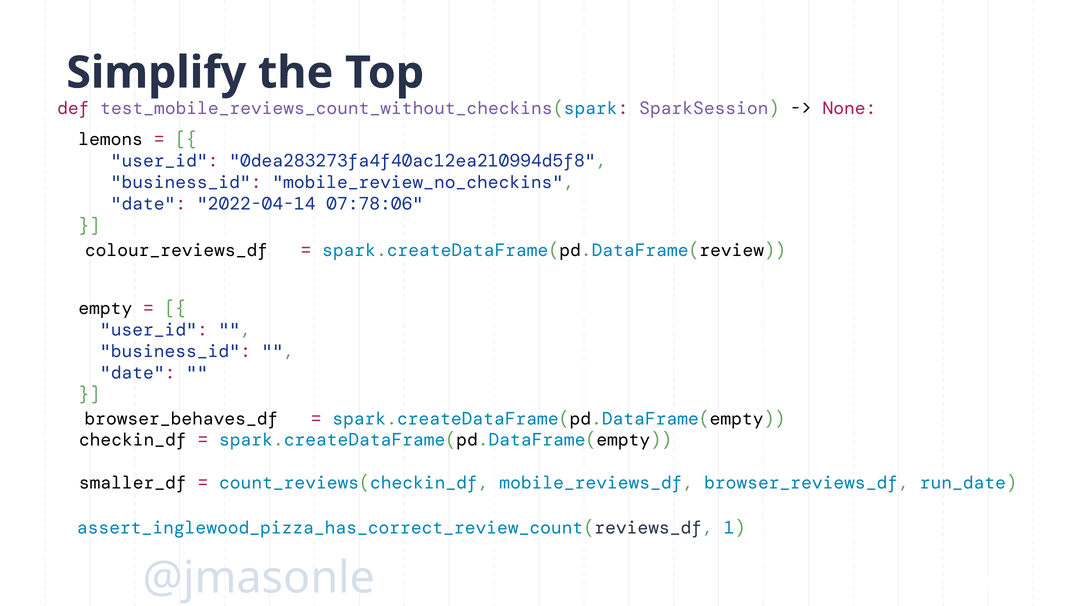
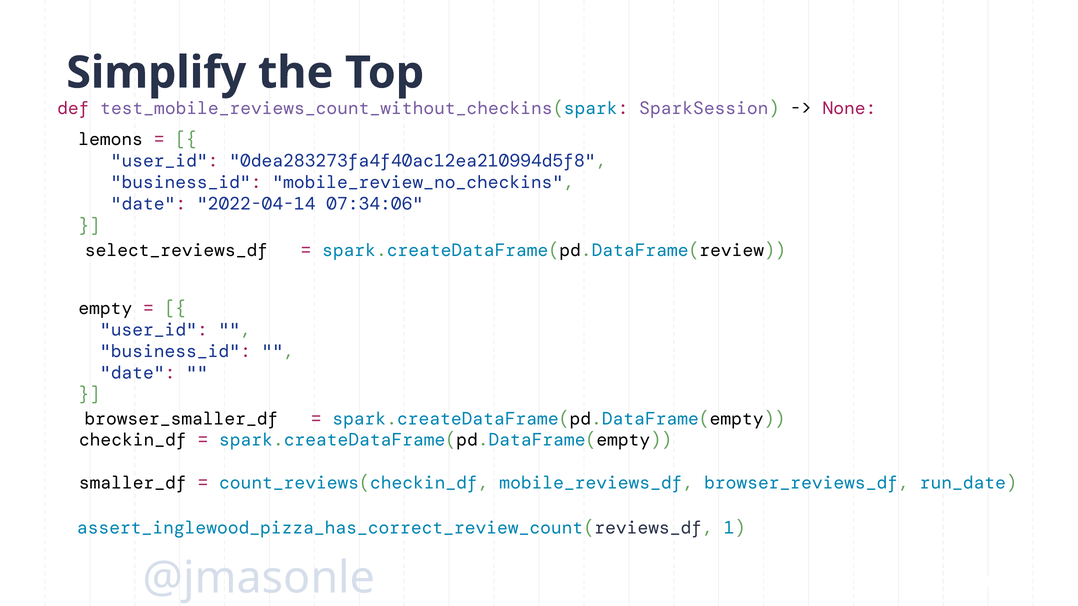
07:78:06: 07:78:06 -> 07:34:06 (375, 204)
colour_reviews_df: colour_reviews_df -> select_reviews_df (177, 251)
browser_behaves_df: browser_behaves_df -> browser_smaller_df (181, 419)
